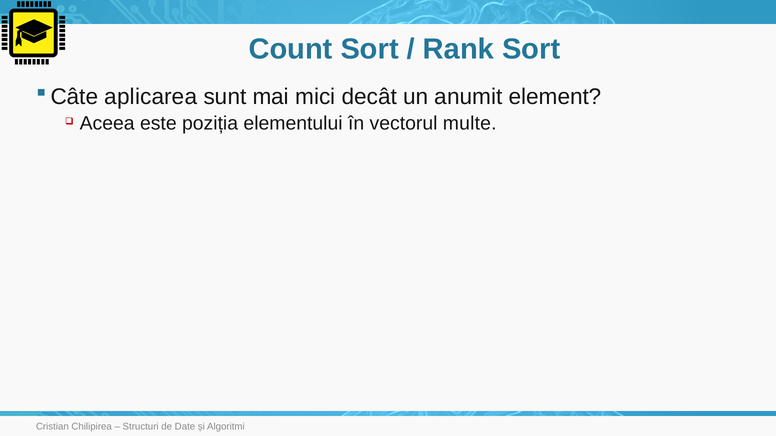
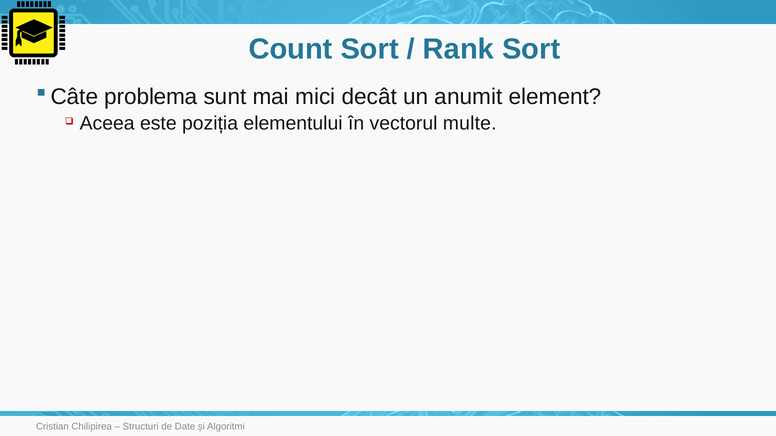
aplicarea: aplicarea -> problema (151, 97)
